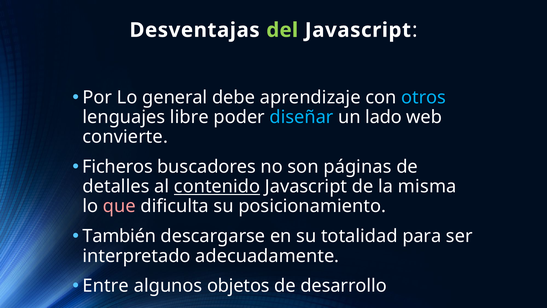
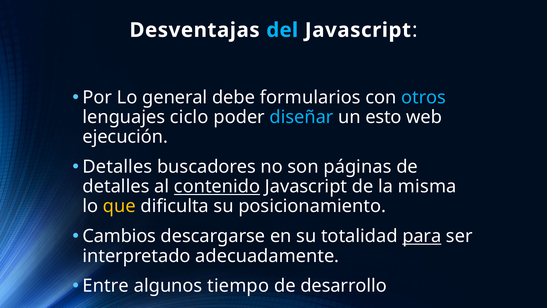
del colour: light green -> light blue (282, 30)
aprendizaje: aprendizaje -> formularios (310, 97)
libre: libre -> ciclo (189, 117)
lado: lado -> esto (384, 117)
convierte: convierte -> ejecución (125, 137)
Ficheros: Ficheros -> Detalles (117, 167)
que colour: pink -> yellow (119, 206)
También: También -> Cambios (119, 236)
para underline: none -> present (422, 236)
objetos: objetos -> tiempo (238, 286)
